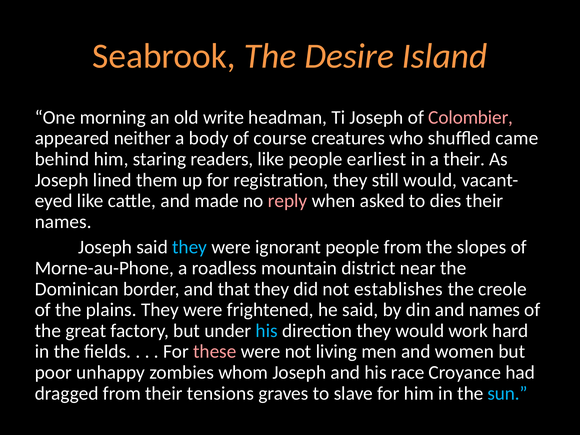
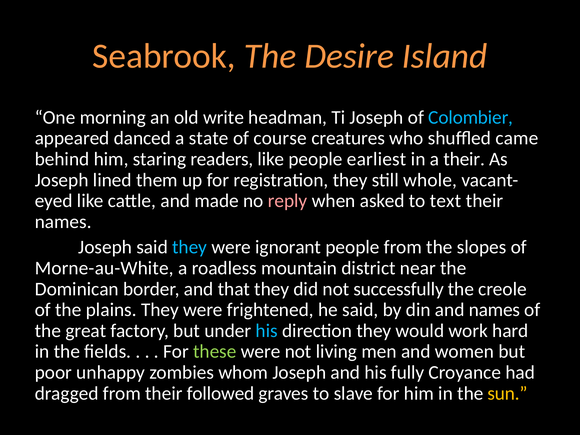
Colombier colour: pink -> light blue (471, 117)
neither: neither -> danced (142, 138)
body: body -> state (209, 138)
still would: would -> whole (430, 180)
dies: dies -> text (446, 201)
Morne-au-Phone: Morne-au-Phone -> Morne-au-White (104, 268)
establishes: establishes -> successfully (399, 289)
these colour: pink -> light green (215, 352)
race: race -> fully (408, 372)
tensions: tensions -> followed (221, 393)
sun colour: light blue -> yellow (508, 393)
